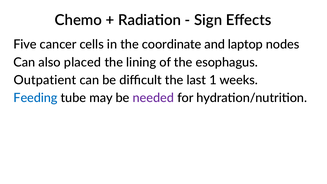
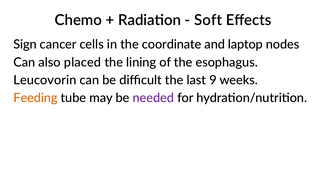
Sign: Sign -> Soft (208, 20)
Five: Five -> Sign (25, 45)
Outpatient: Outpatient -> Leucovorin (45, 80)
1: 1 -> 9 (213, 80)
Feeding colour: blue -> orange (35, 98)
